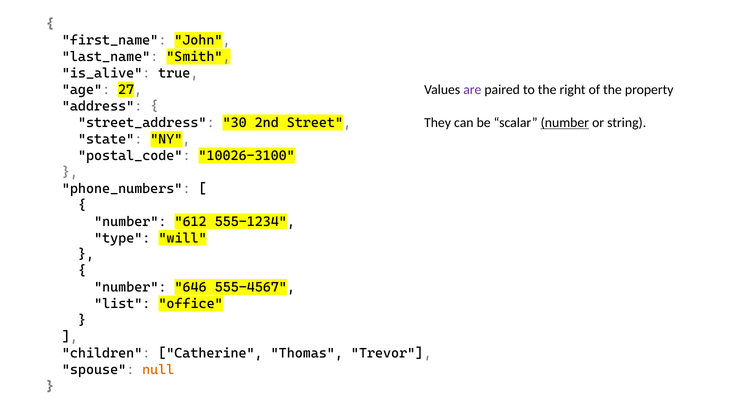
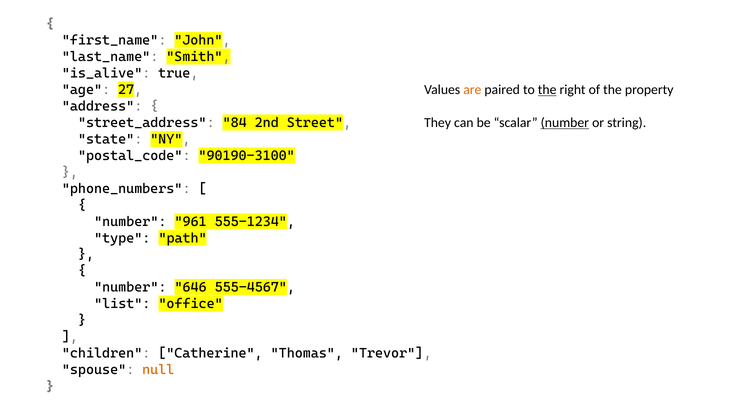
are colour: purple -> orange (472, 90)
the underline: none -> present (547, 90)
30: 30 -> 84 (235, 123)
10026-3100: 10026-3100 -> 90190-3100 (247, 155)
612: 612 -> 961 (191, 221)
will: will -> path (183, 238)
